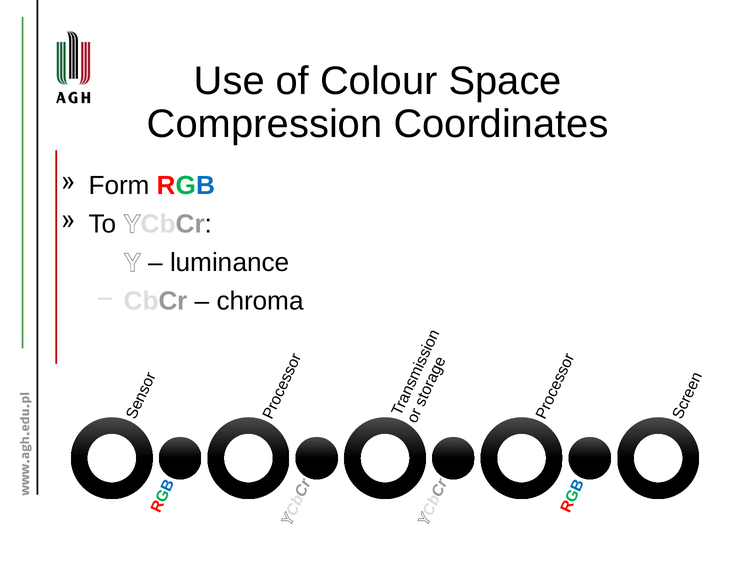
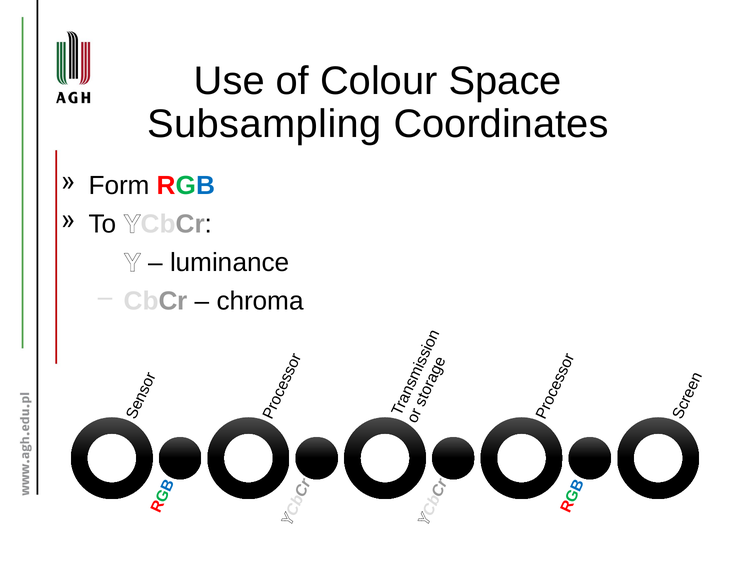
Compression: Compression -> Subsampling (264, 124)
